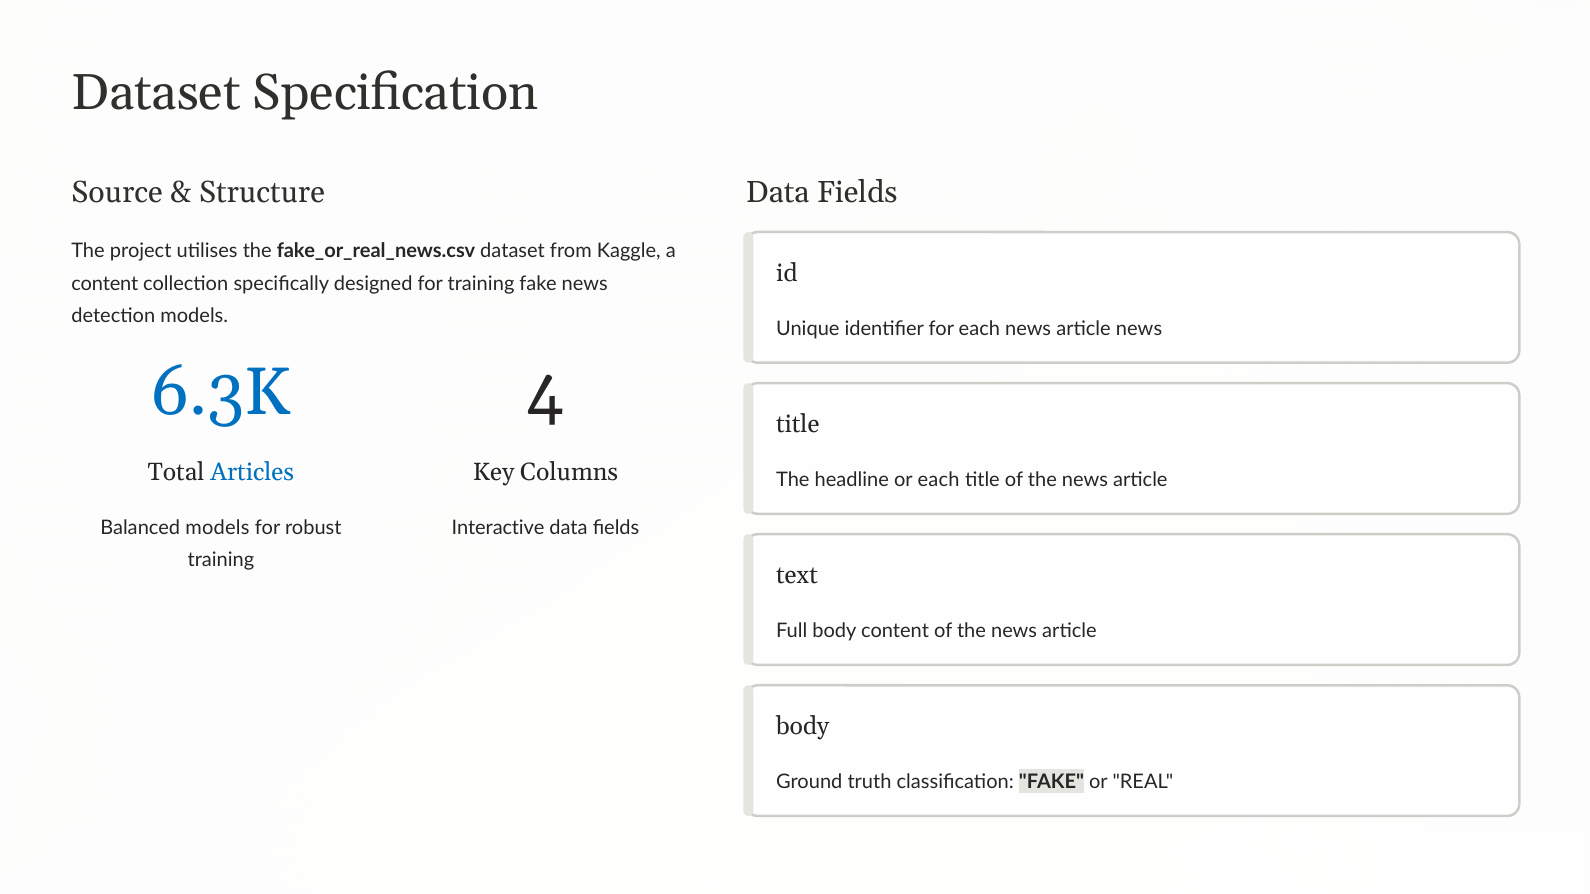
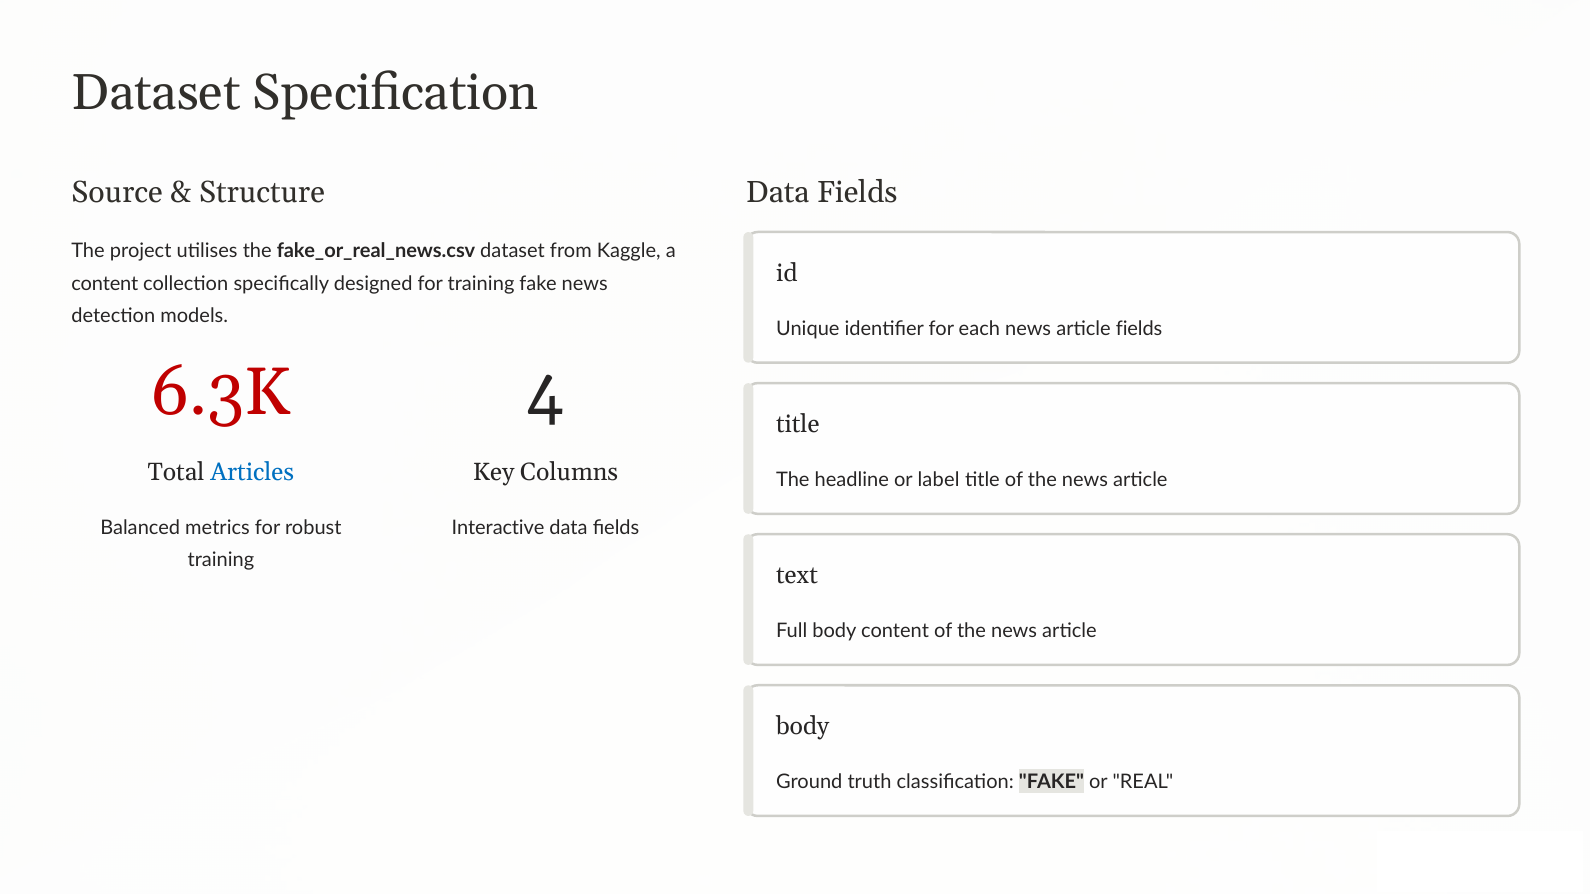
article news: news -> fields (1139, 329)
6.3K colour: blue -> red (221, 392)
or each: each -> label (939, 480)
Balanced models: models -> metrics (218, 528)
